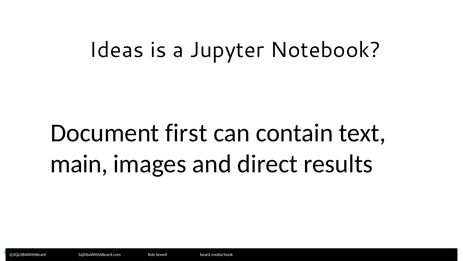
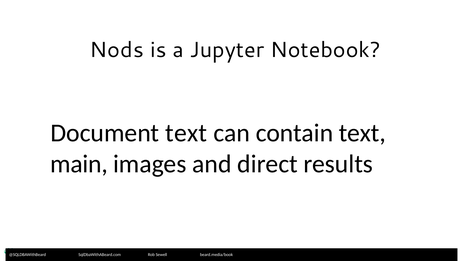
Ideas: Ideas -> Nods (117, 50)
Document first: first -> text (186, 133)
